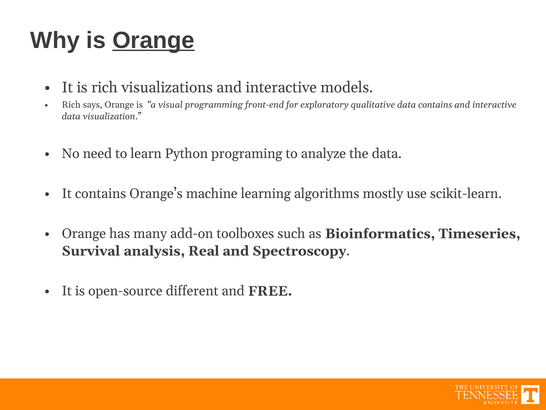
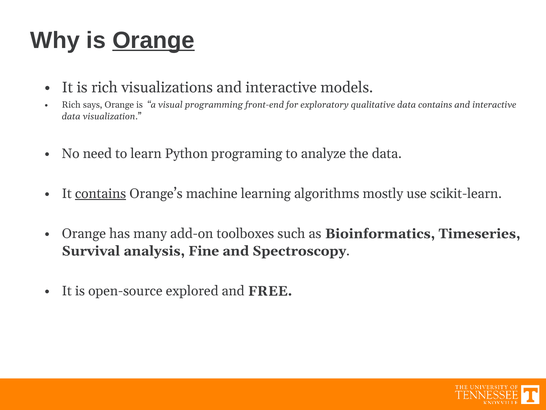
contains underline: none -> present (101, 193)
Real: Real -> Fine (204, 251)
different: different -> explored (192, 291)
